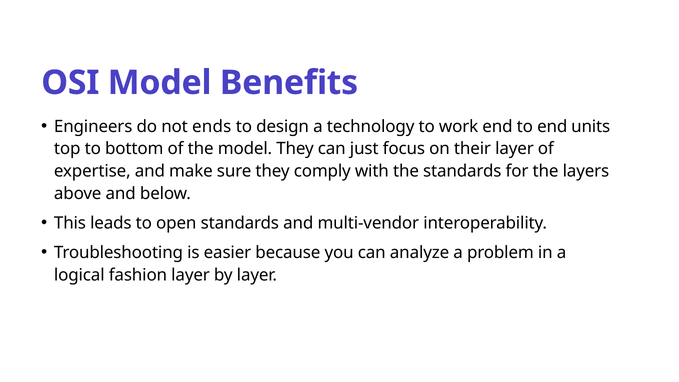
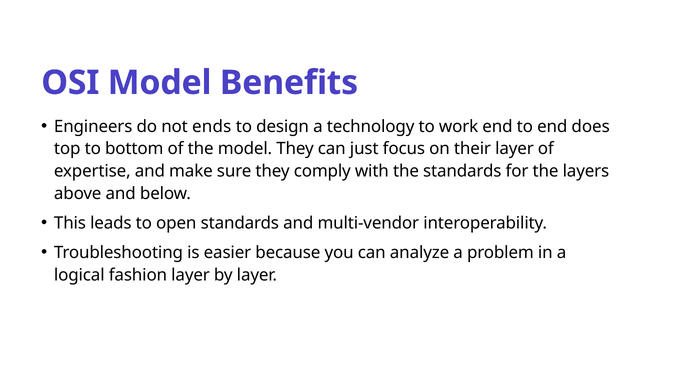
units: units -> does (591, 126)
